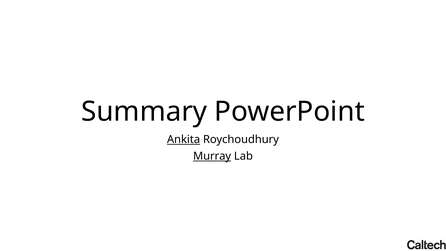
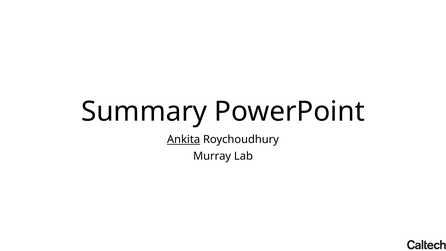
Murray underline: present -> none (212, 156)
